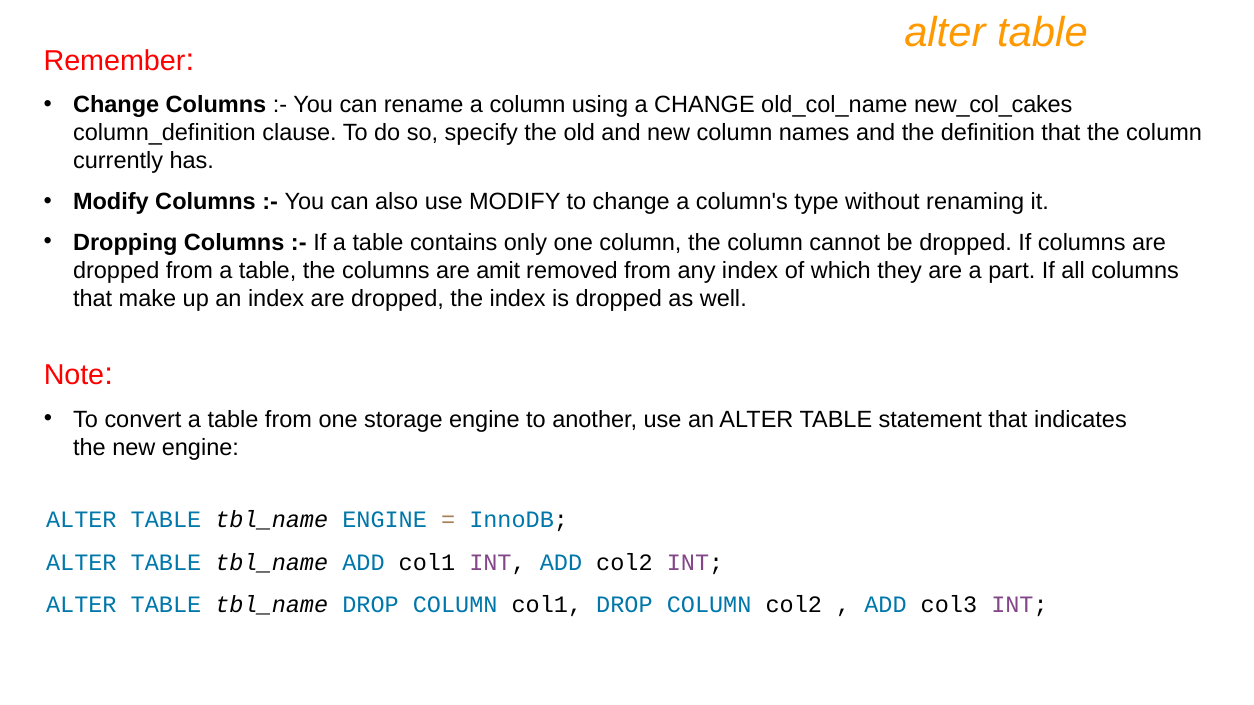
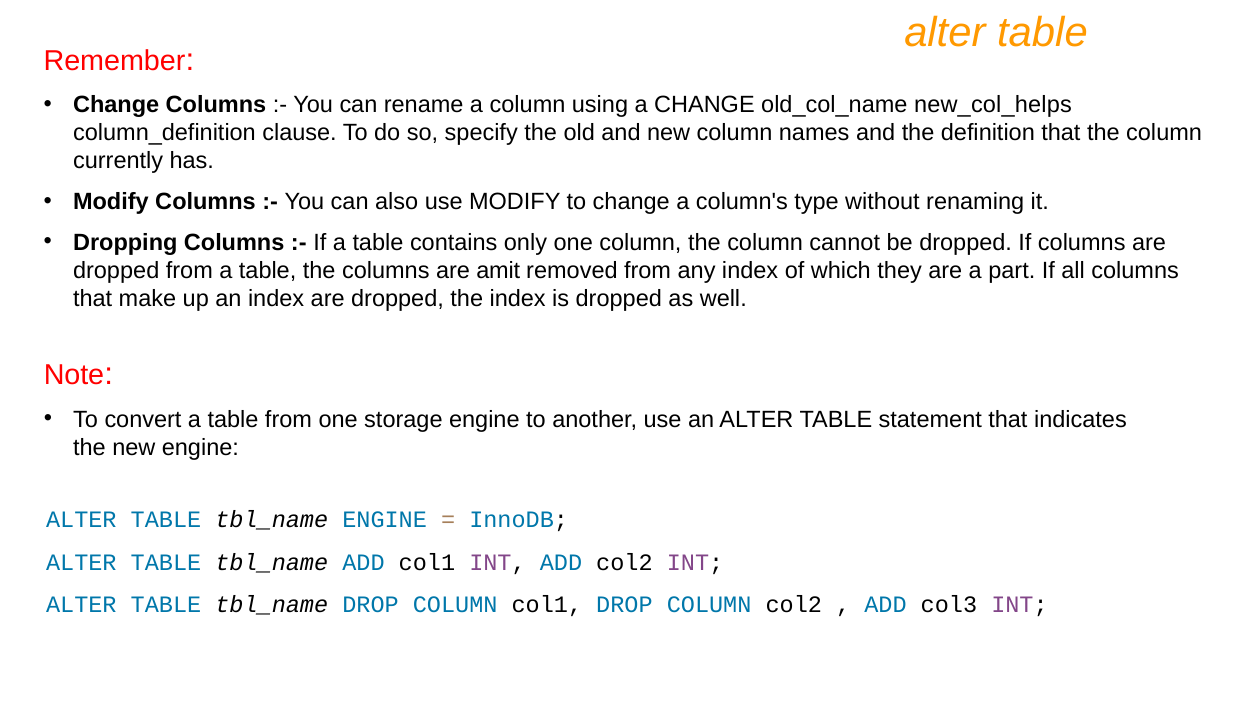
new_col_cakes: new_col_cakes -> new_col_helps (993, 105)
